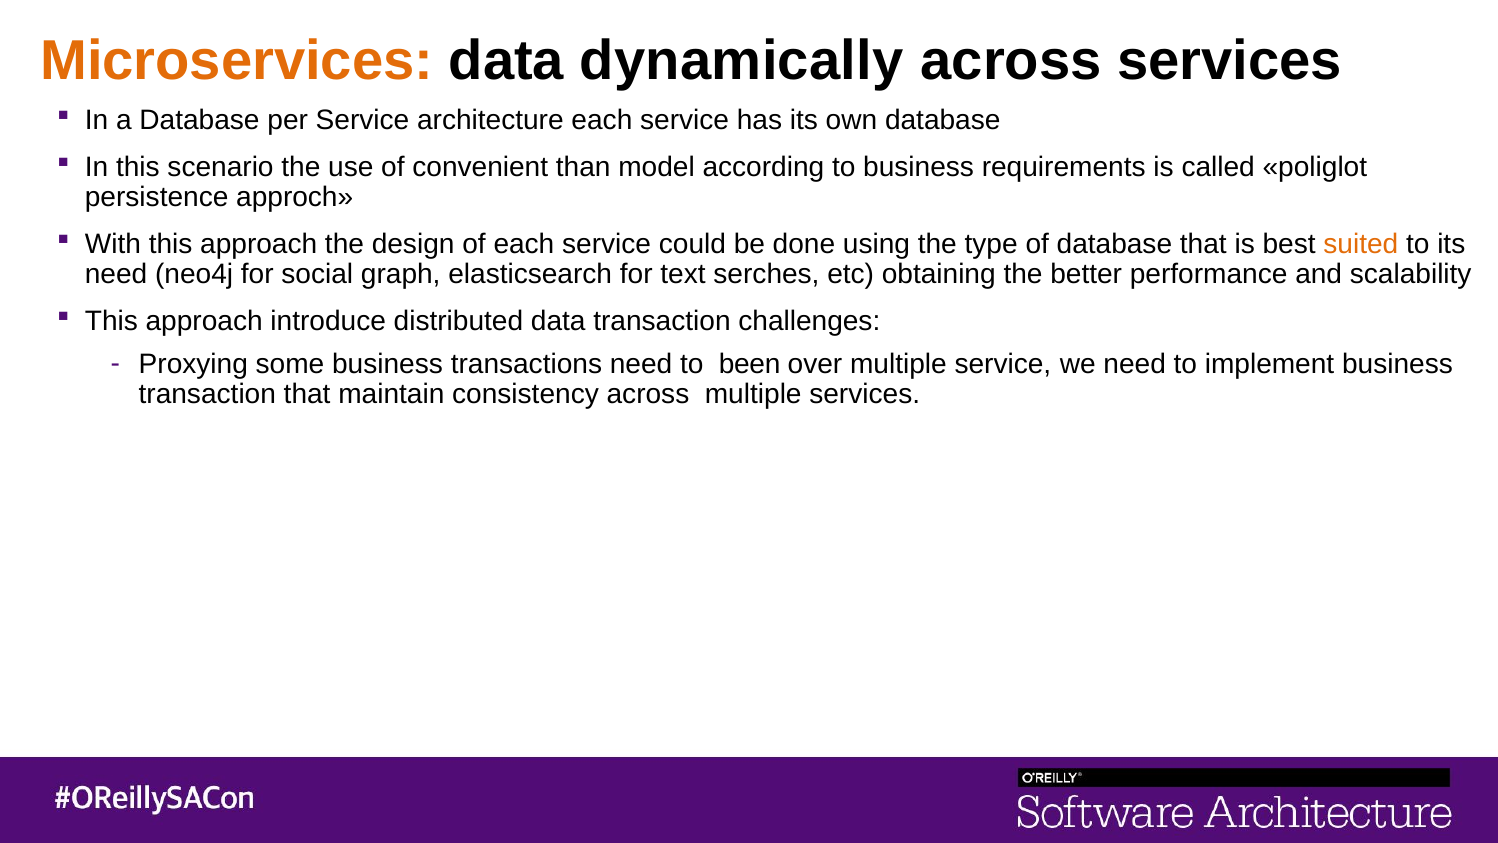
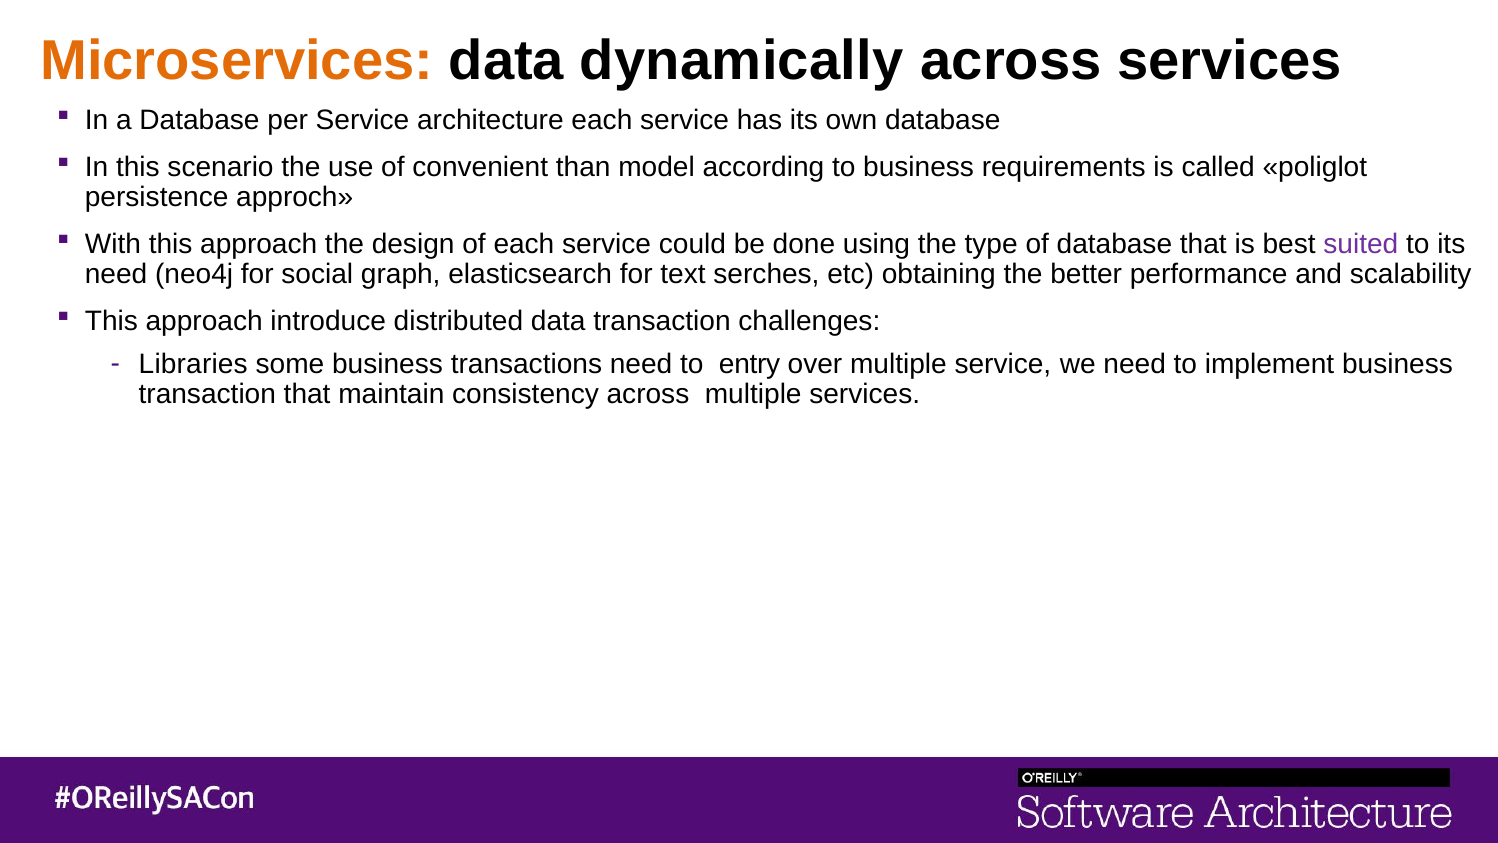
suited colour: orange -> purple (1361, 244)
Proxying: Proxying -> Libraries (193, 364)
been: been -> entry (750, 364)
